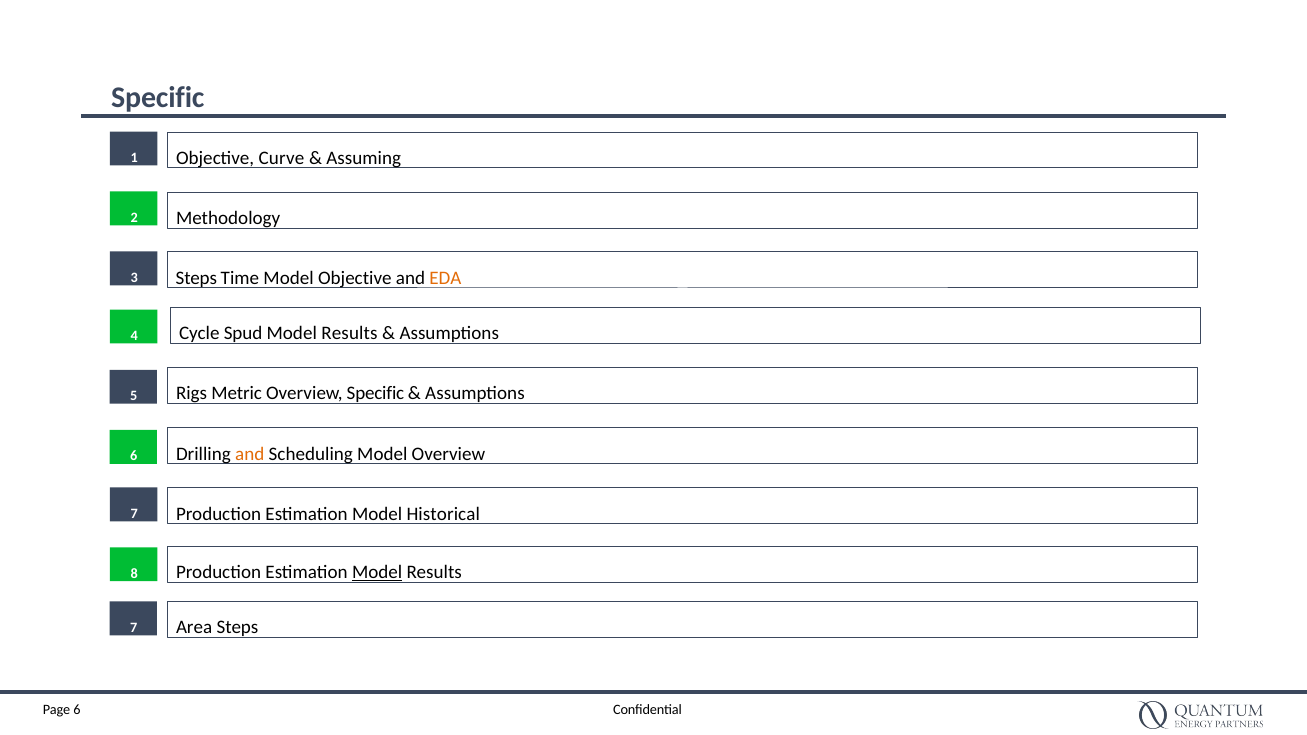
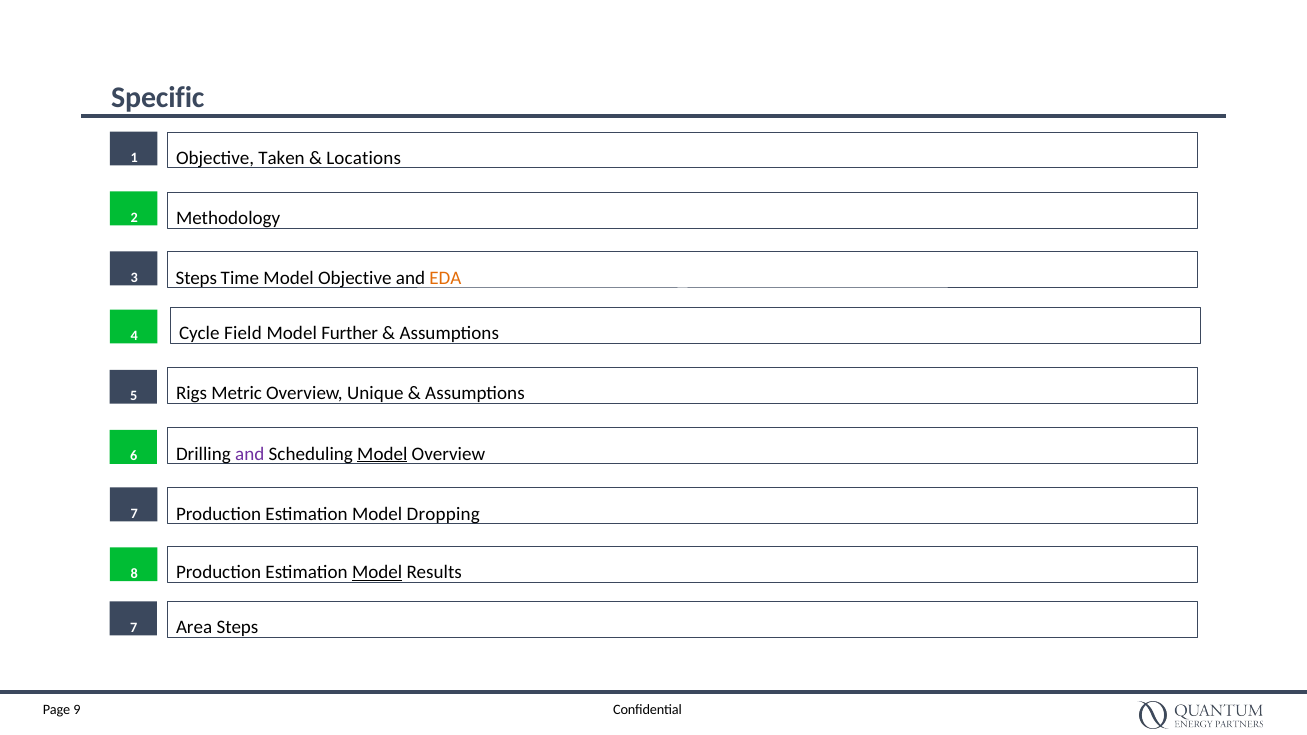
Curve: Curve -> Taken (282, 158)
Assuming: Assuming -> Locations (364, 158)
Spud: Spud -> Field (243, 333)
Results: Results -> Further (350, 333)
Overview Specific: Specific -> Unique (375, 394)
and colour: orange -> purple (250, 454)
Model underline: none -> present (382, 454)
Historical: Historical -> Dropping (443, 514)
Page 6: 6 -> 9 (77, 710)
